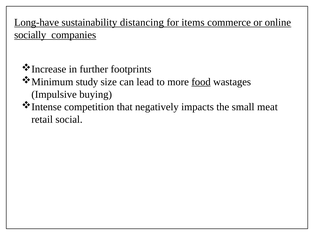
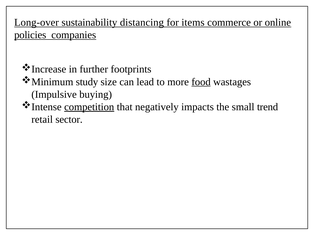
Long-have: Long-have -> Long-over (37, 22)
socially: socially -> policies (30, 35)
competition underline: none -> present (89, 107)
meat: meat -> trend (268, 107)
social: social -> sector (69, 120)
